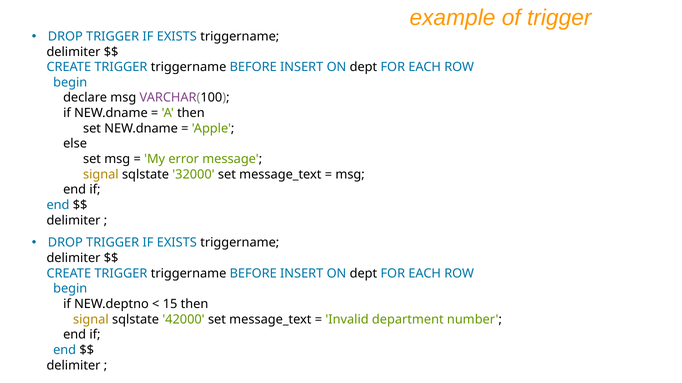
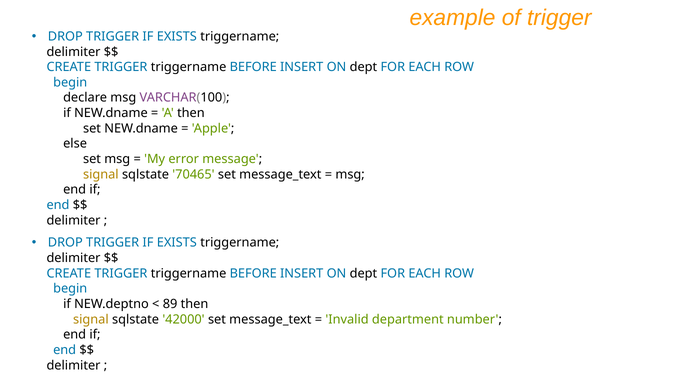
32000: 32000 -> 70465 (193, 175)
15: 15 -> 89 (170, 305)
